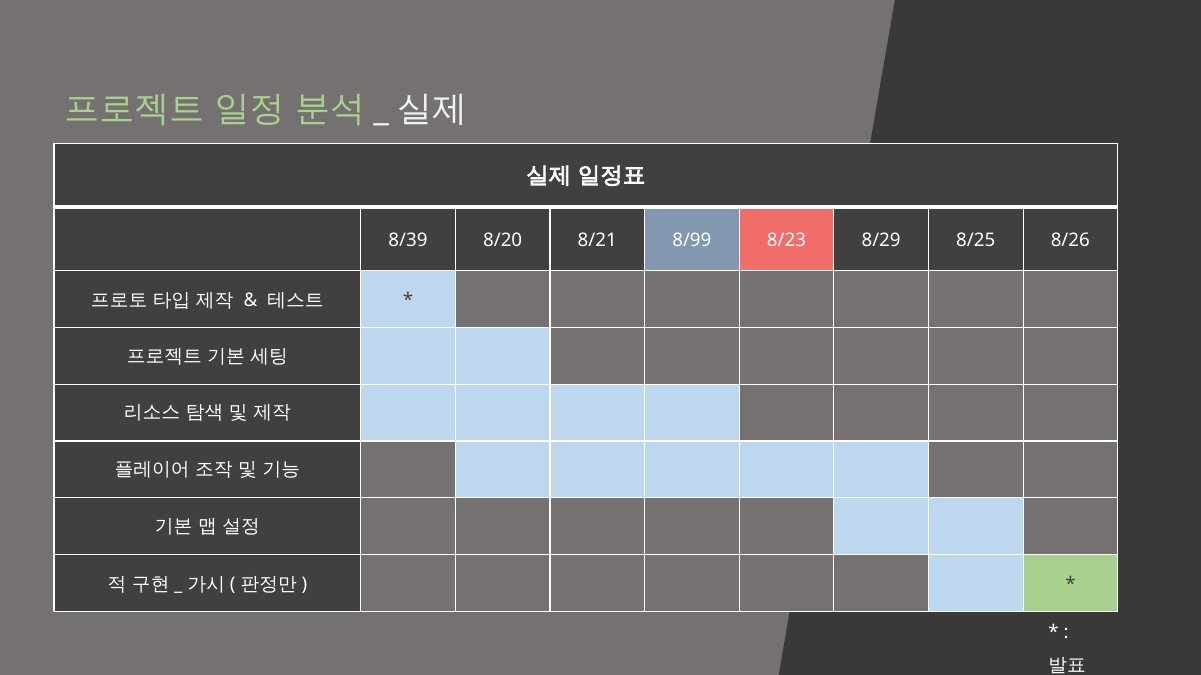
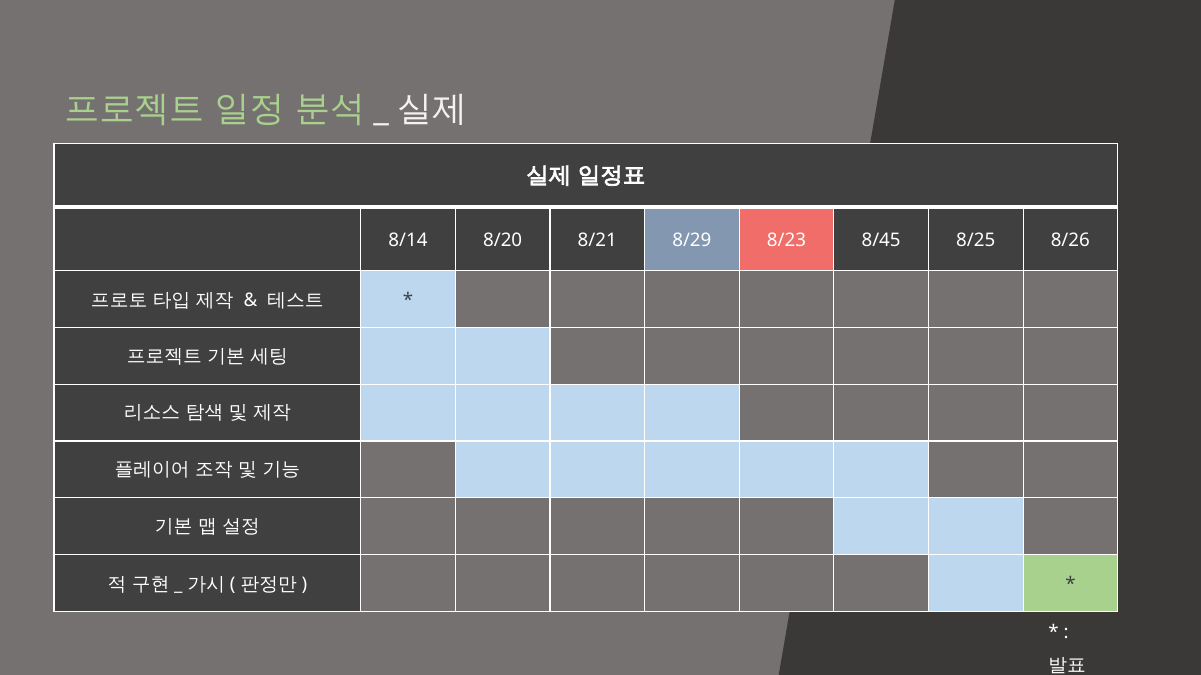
8/39: 8/39 -> 8/14 (408, 240)
8/99: 8/99 -> 8/29 (692, 240)
8/29: 8/29 -> 8/45 (881, 240)
